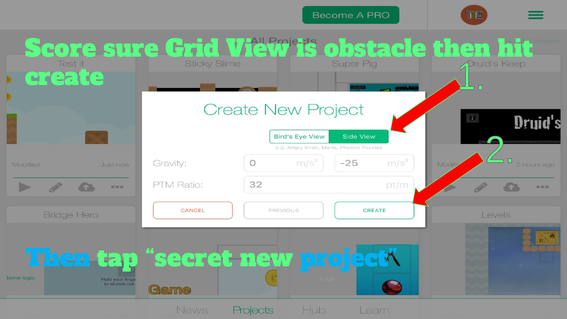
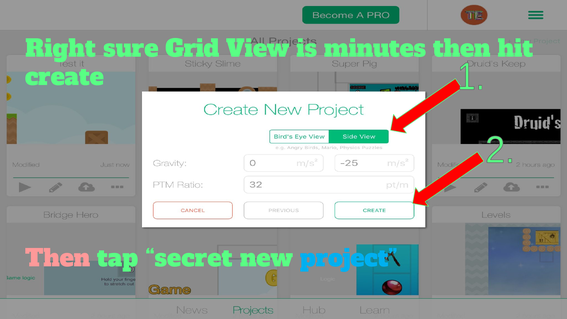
Score: Score -> Right (61, 49)
obstacle: obstacle -> minutes (375, 49)
Then colour: light blue -> pink (58, 259)
